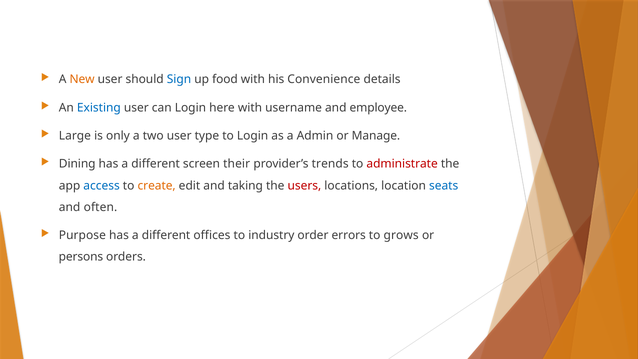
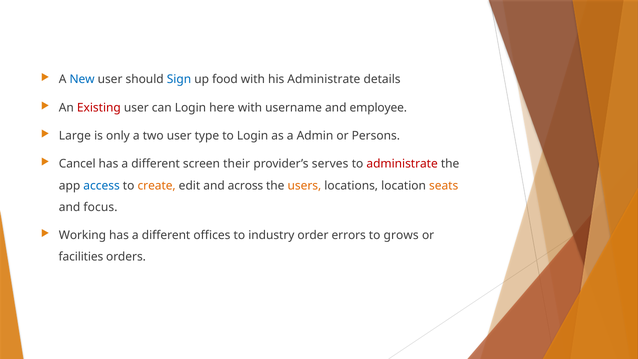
New colour: orange -> blue (82, 79)
his Convenience: Convenience -> Administrate (324, 79)
Existing colour: blue -> red (99, 108)
Manage: Manage -> Persons (376, 136)
Dining: Dining -> Cancel (77, 164)
trends: trends -> serves (330, 164)
taking: taking -> across (245, 186)
users colour: red -> orange (304, 186)
seats colour: blue -> orange (444, 186)
often: often -> focus (100, 207)
Purpose: Purpose -> Working (82, 235)
persons: persons -> facilities (81, 257)
